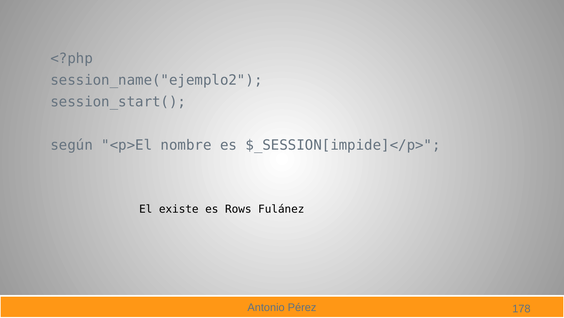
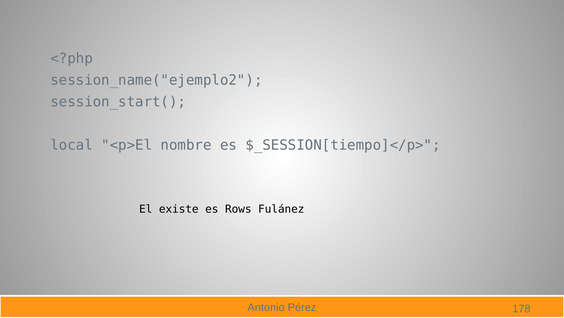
según: según -> local (72, 145)
$_SESSION[impide]</p>: $_SESSION[impide]</p> -> $_SESSION[tiempo]</p> (343, 145)
